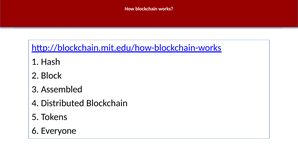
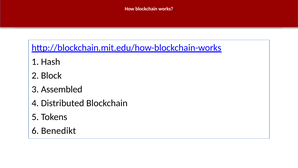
Everyone: Everyone -> Benedikt (59, 130)
